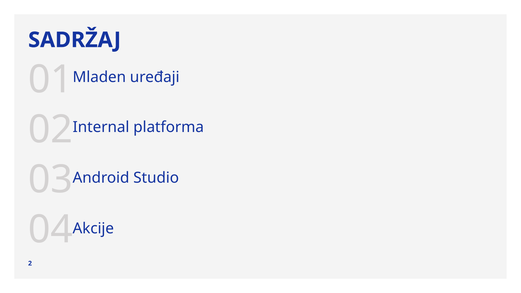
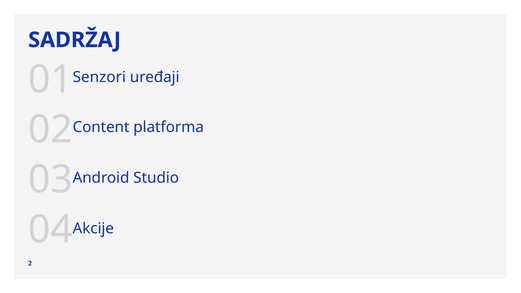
Mladen: Mladen -> Senzori (99, 77)
Internal: Internal -> Content (101, 127)
